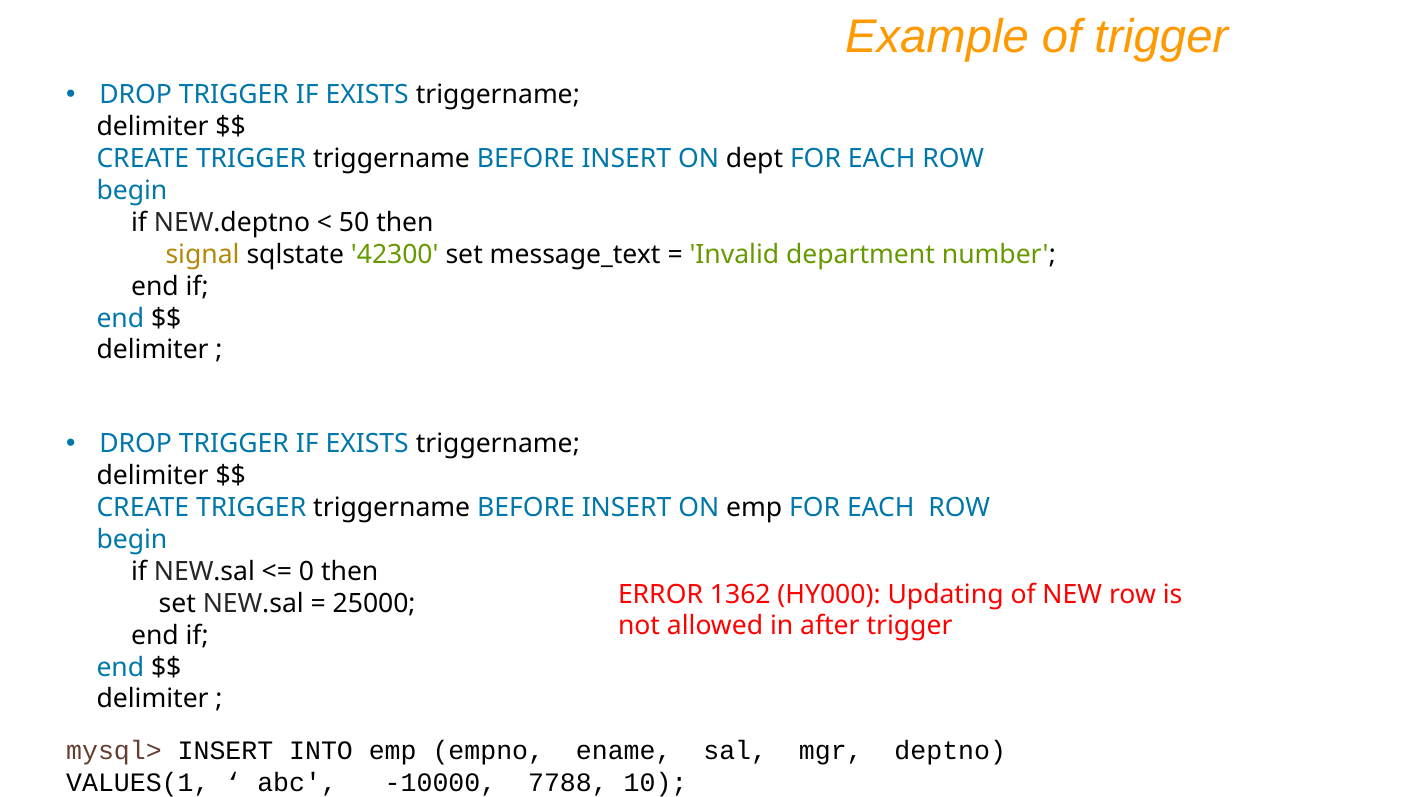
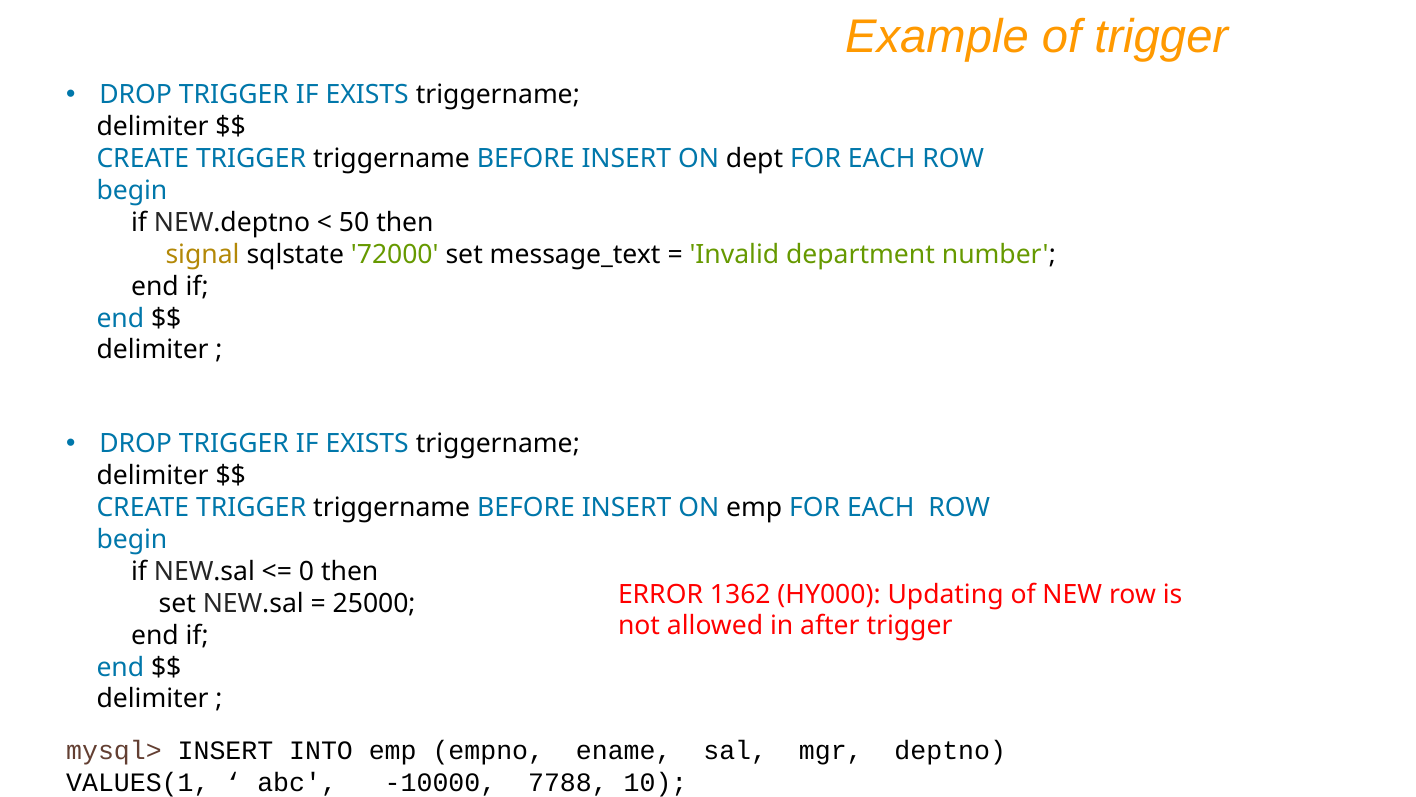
42300: 42300 -> 72000 (395, 254)
